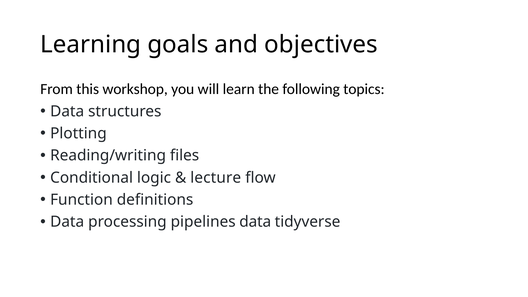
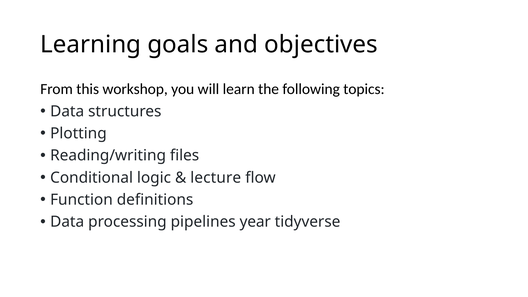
pipelines data: data -> year (255, 222)
